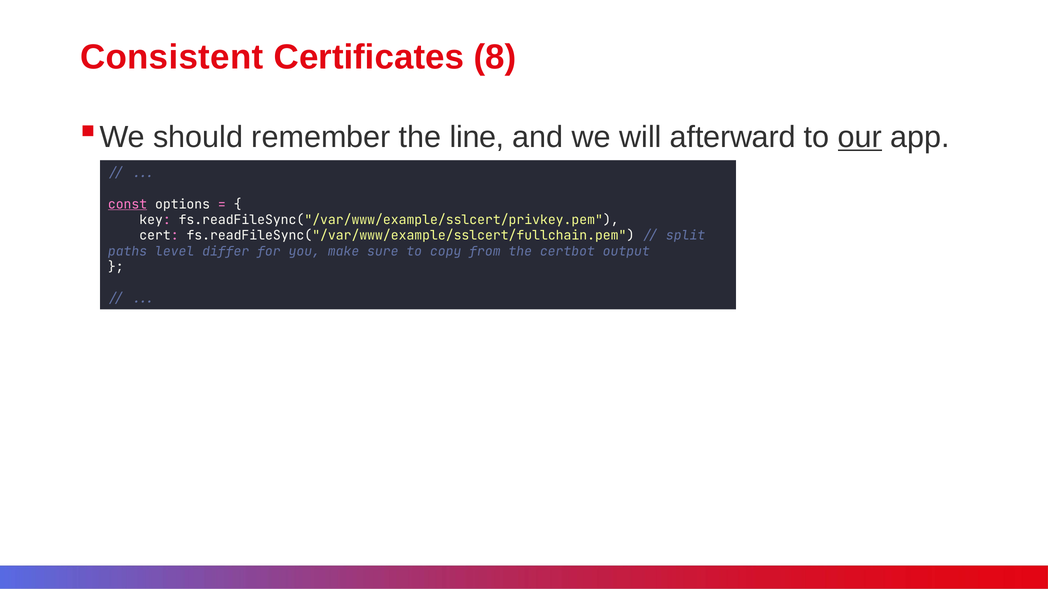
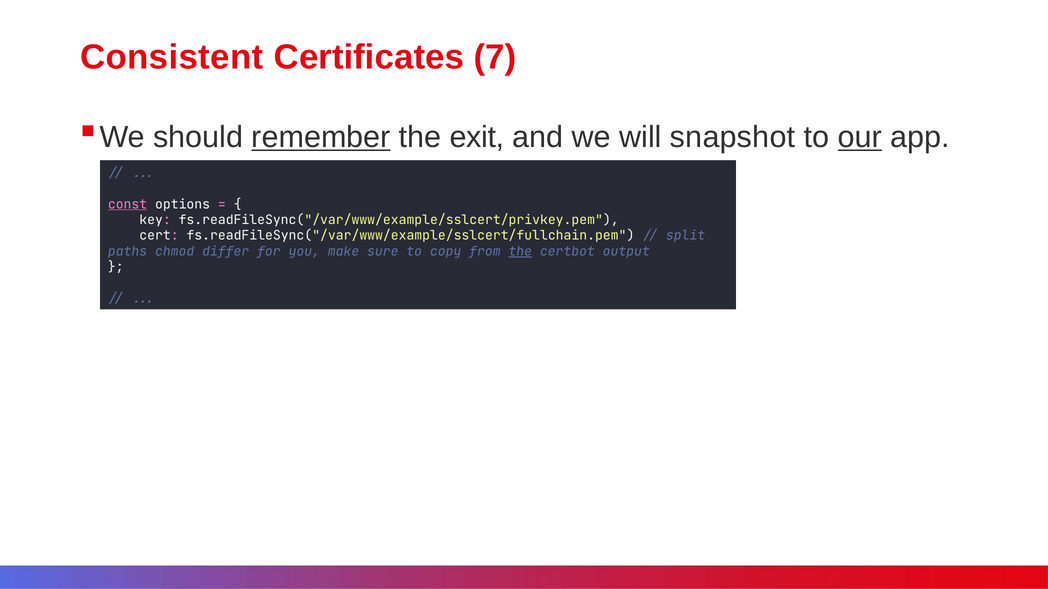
8: 8 -> 7 (495, 57)
remember underline: none -> present (321, 137)
line: line -> exit (477, 137)
afterward: afterward -> snapshot (733, 137)
level: level -> chmod (175, 252)
the underline: none -> present (520, 252)
